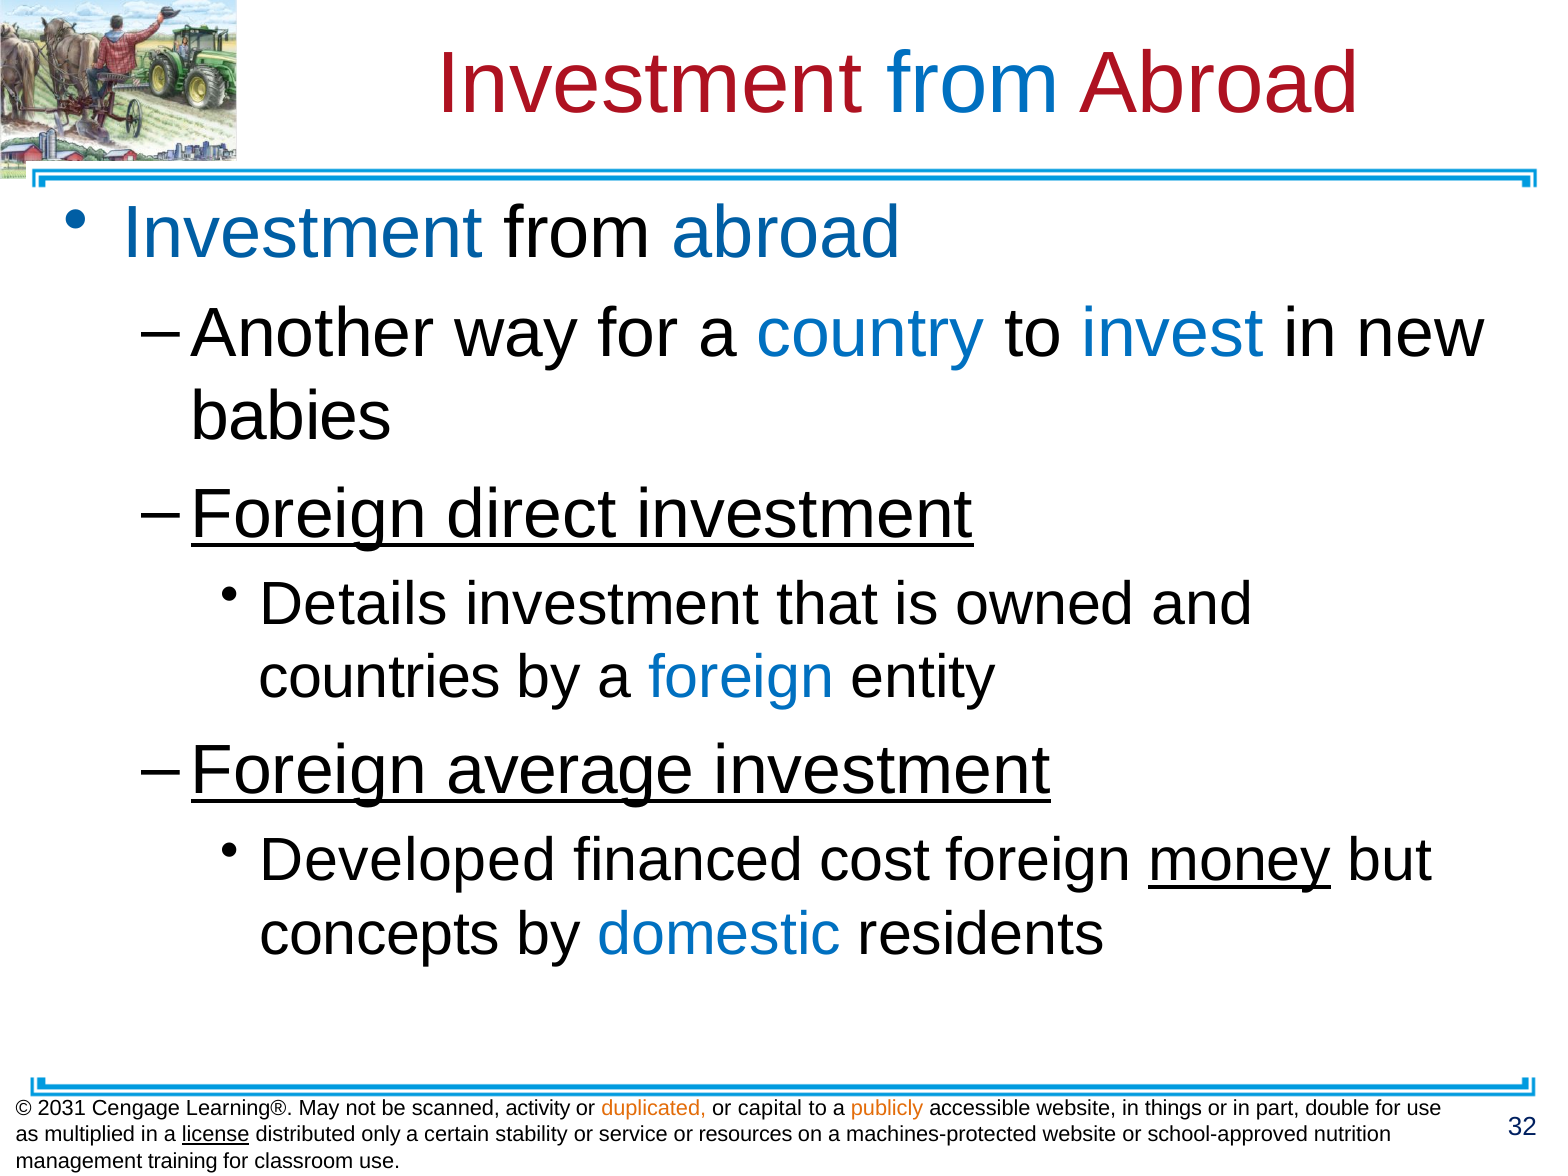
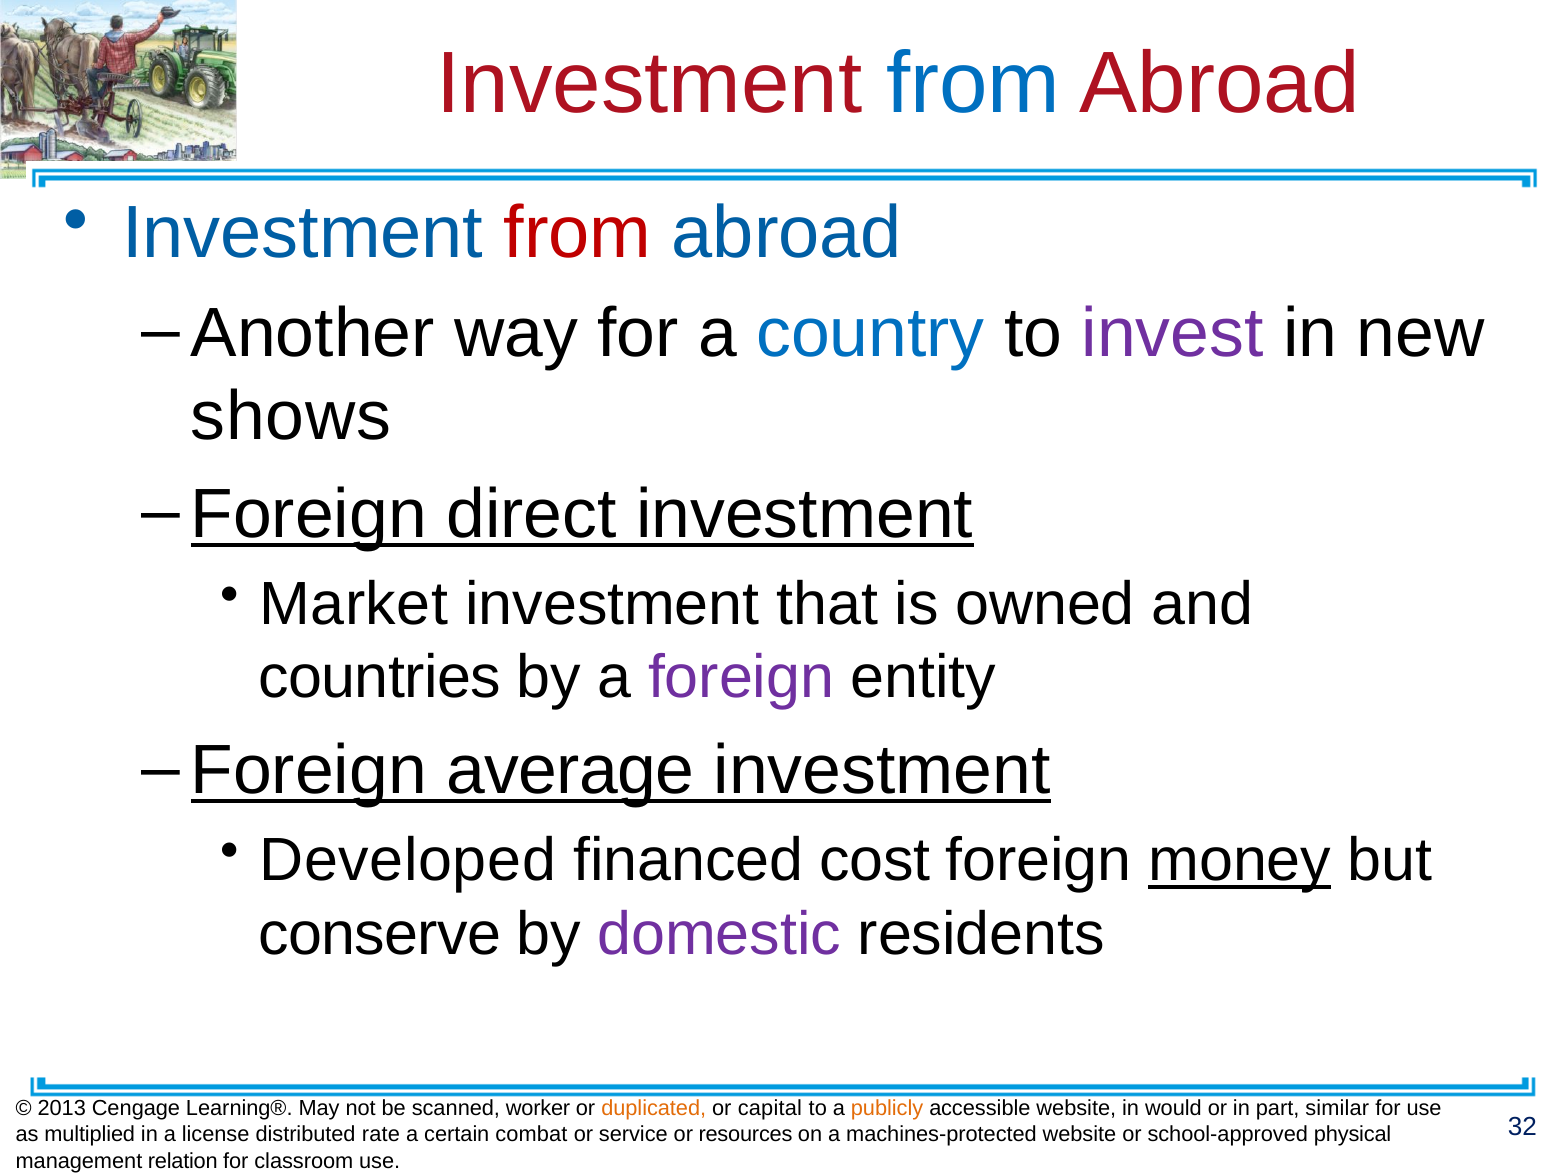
from colour: black -> red (578, 233)
invest colour: blue -> purple (1173, 333)
babies: babies -> shows (291, 417)
Details: Details -> Market (354, 604)
foreign colour: blue -> purple (741, 678)
concepts: concepts -> conserve (380, 934)
domestic colour: blue -> purple (719, 934)
2031: 2031 -> 2013 (62, 1109)
activity: activity -> worker (538, 1109)
things: things -> would (1173, 1109)
double: double -> similar (1337, 1109)
license underline: present -> none (216, 1135)
only: only -> rate (381, 1135)
stability: stability -> combat (531, 1135)
nutrition: nutrition -> physical (1353, 1135)
training: training -> relation (183, 1161)
